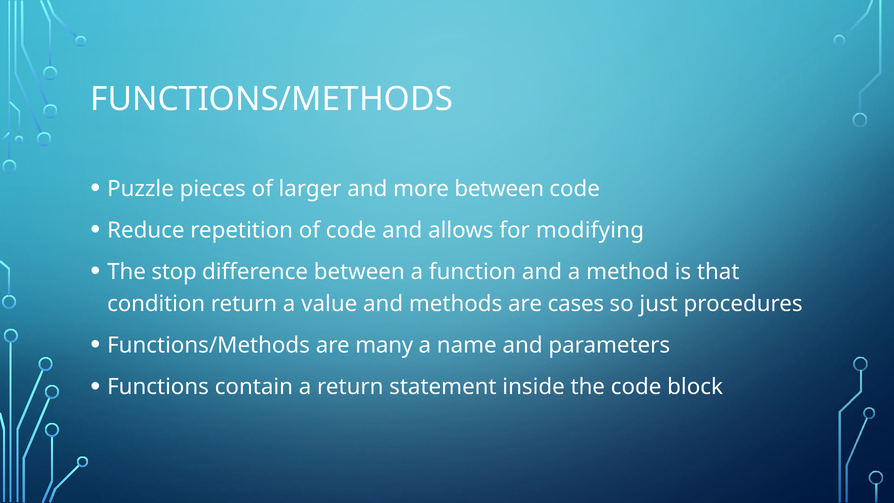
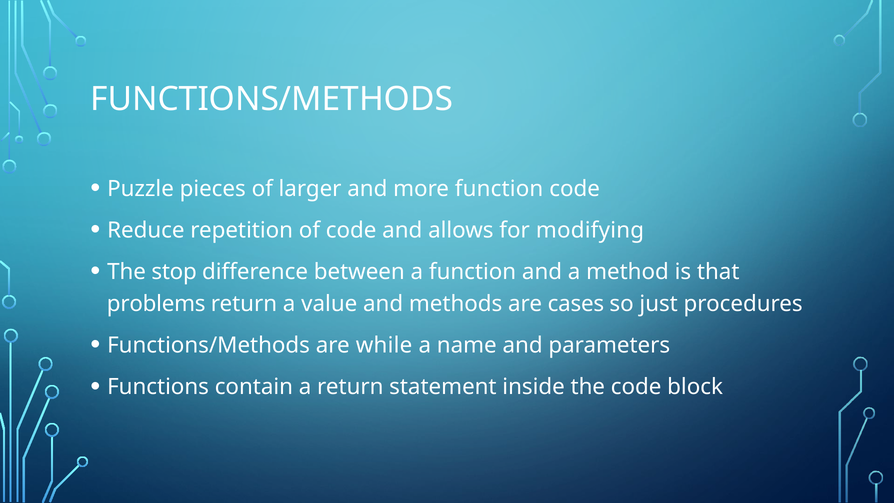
more between: between -> function (499, 189)
condition: condition -> problems (156, 304)
many: many -> while (384, 345)
